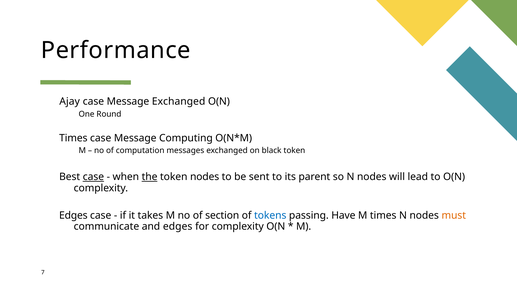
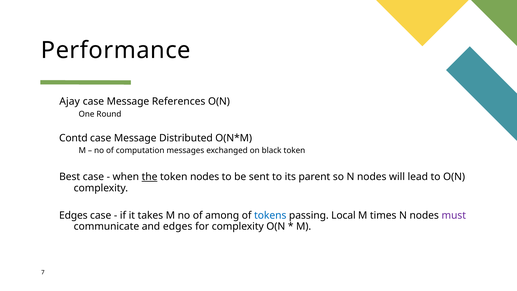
Message Exchanged: Exchanged -> References (179, 101)
Times: Times -> Contd (73, 138)
Computing: Computing -> Distributed (186, 138)
case underline: present -> none (93, 177)
section: section -> among (222, 215)
Have: Have -> Local (343, 215)
must colour: orange -> purple (454, 215)
